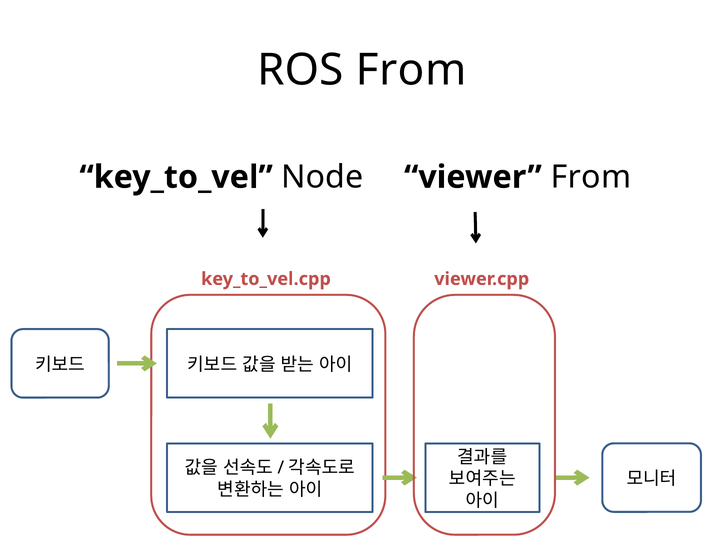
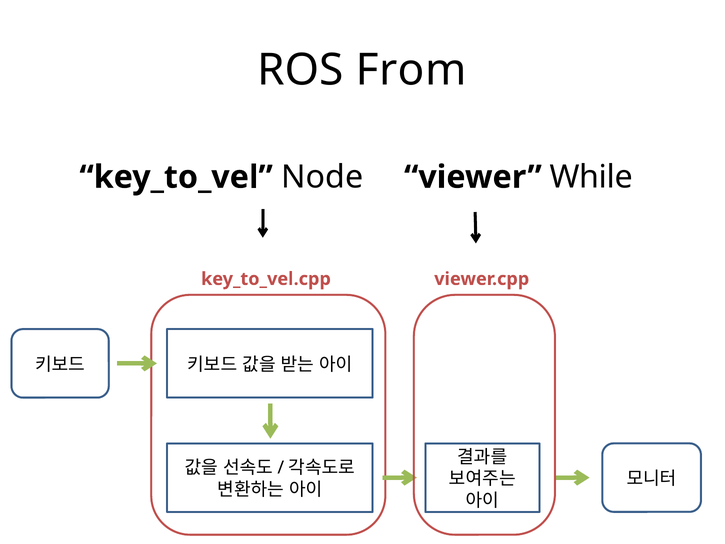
viewer From: From -> While (591, 177)
